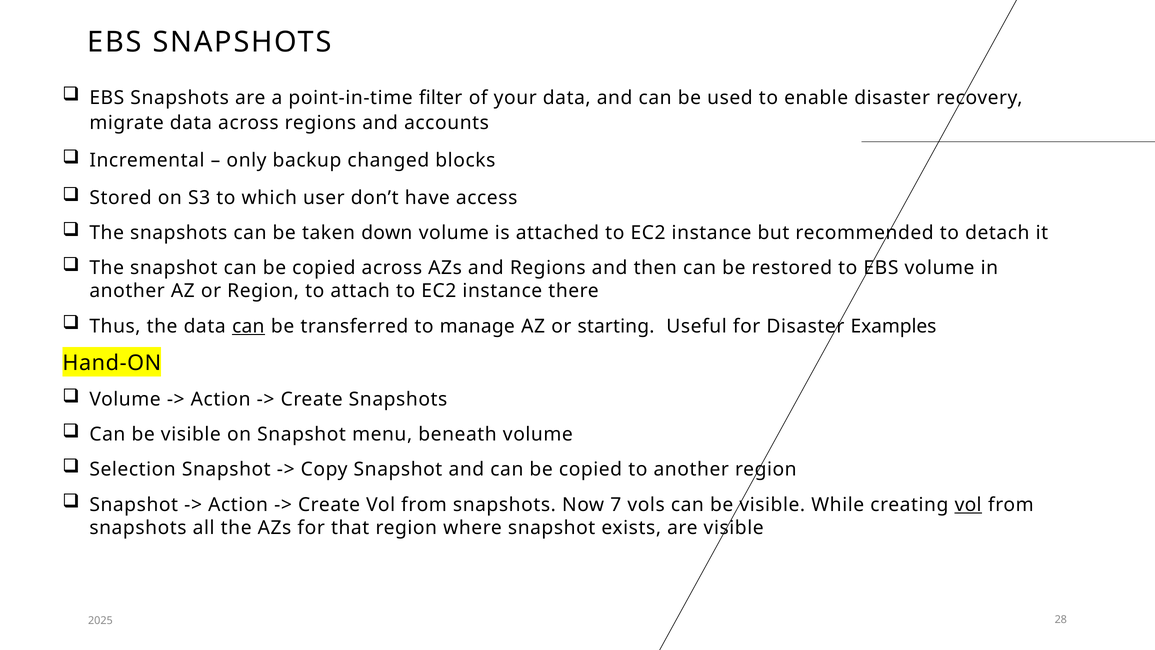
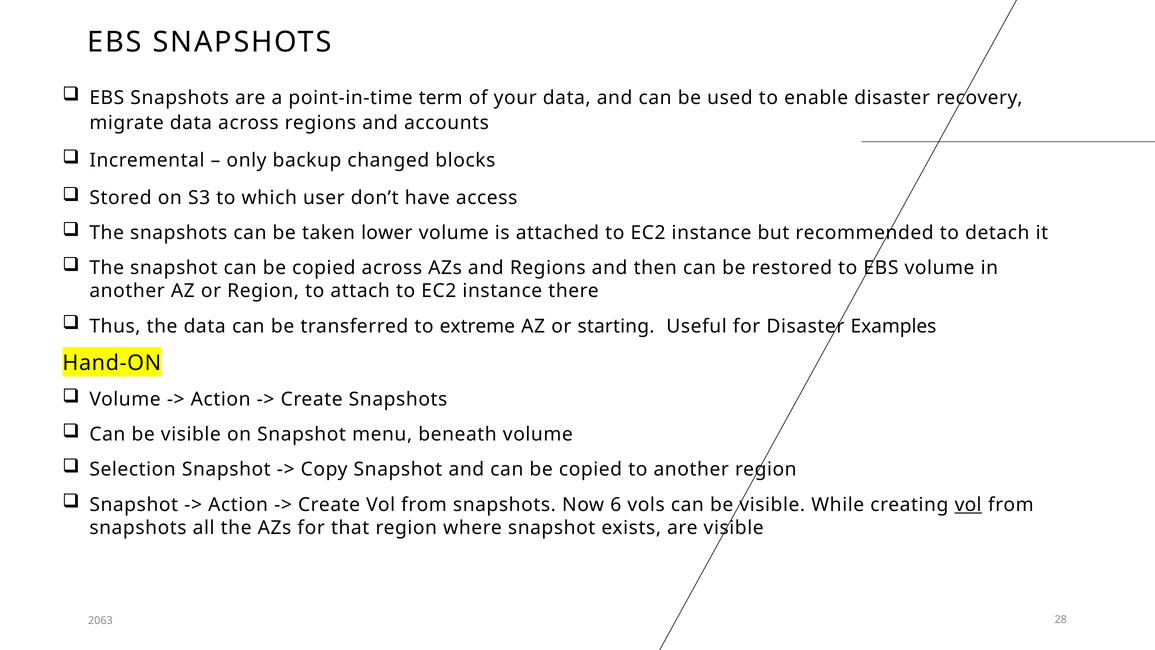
filter: filter -> term (441, 98)
down: down -> lower (387, 233)
can underline: present -> none (248, 326)
manage: manage -> extreme (477, 326)
7: 7 -> 6 (616, 504)
2025: 2025 -> 2063 (100, 620)
